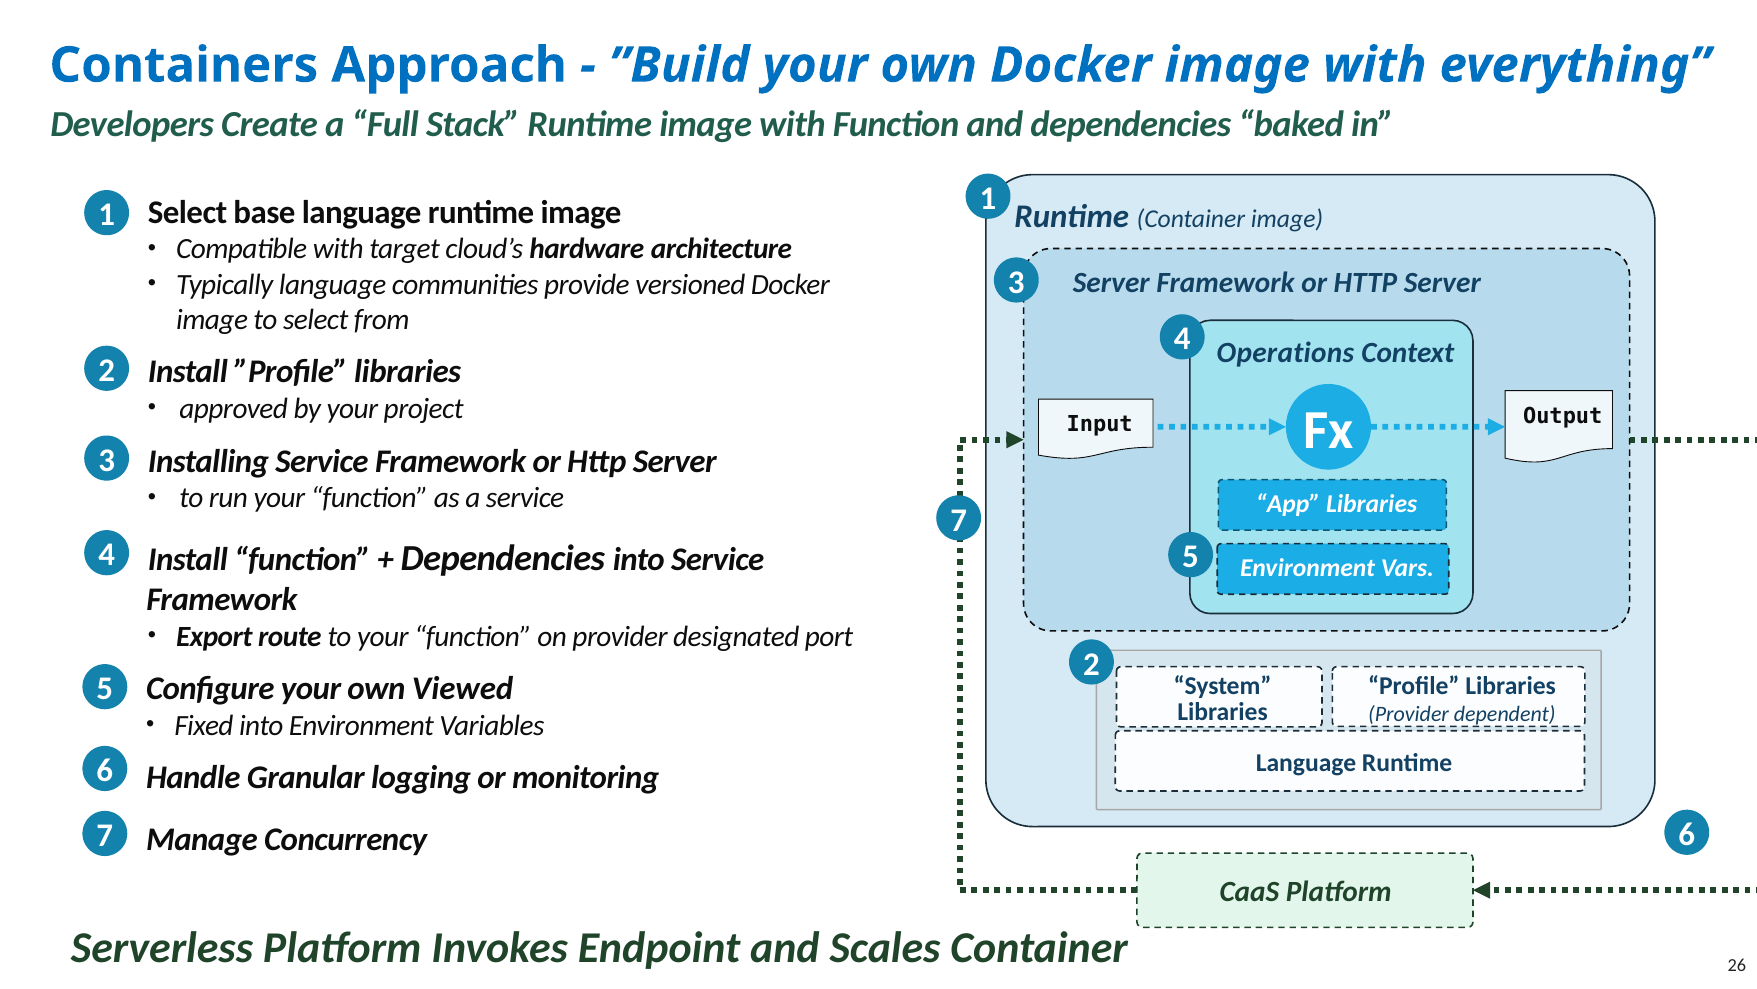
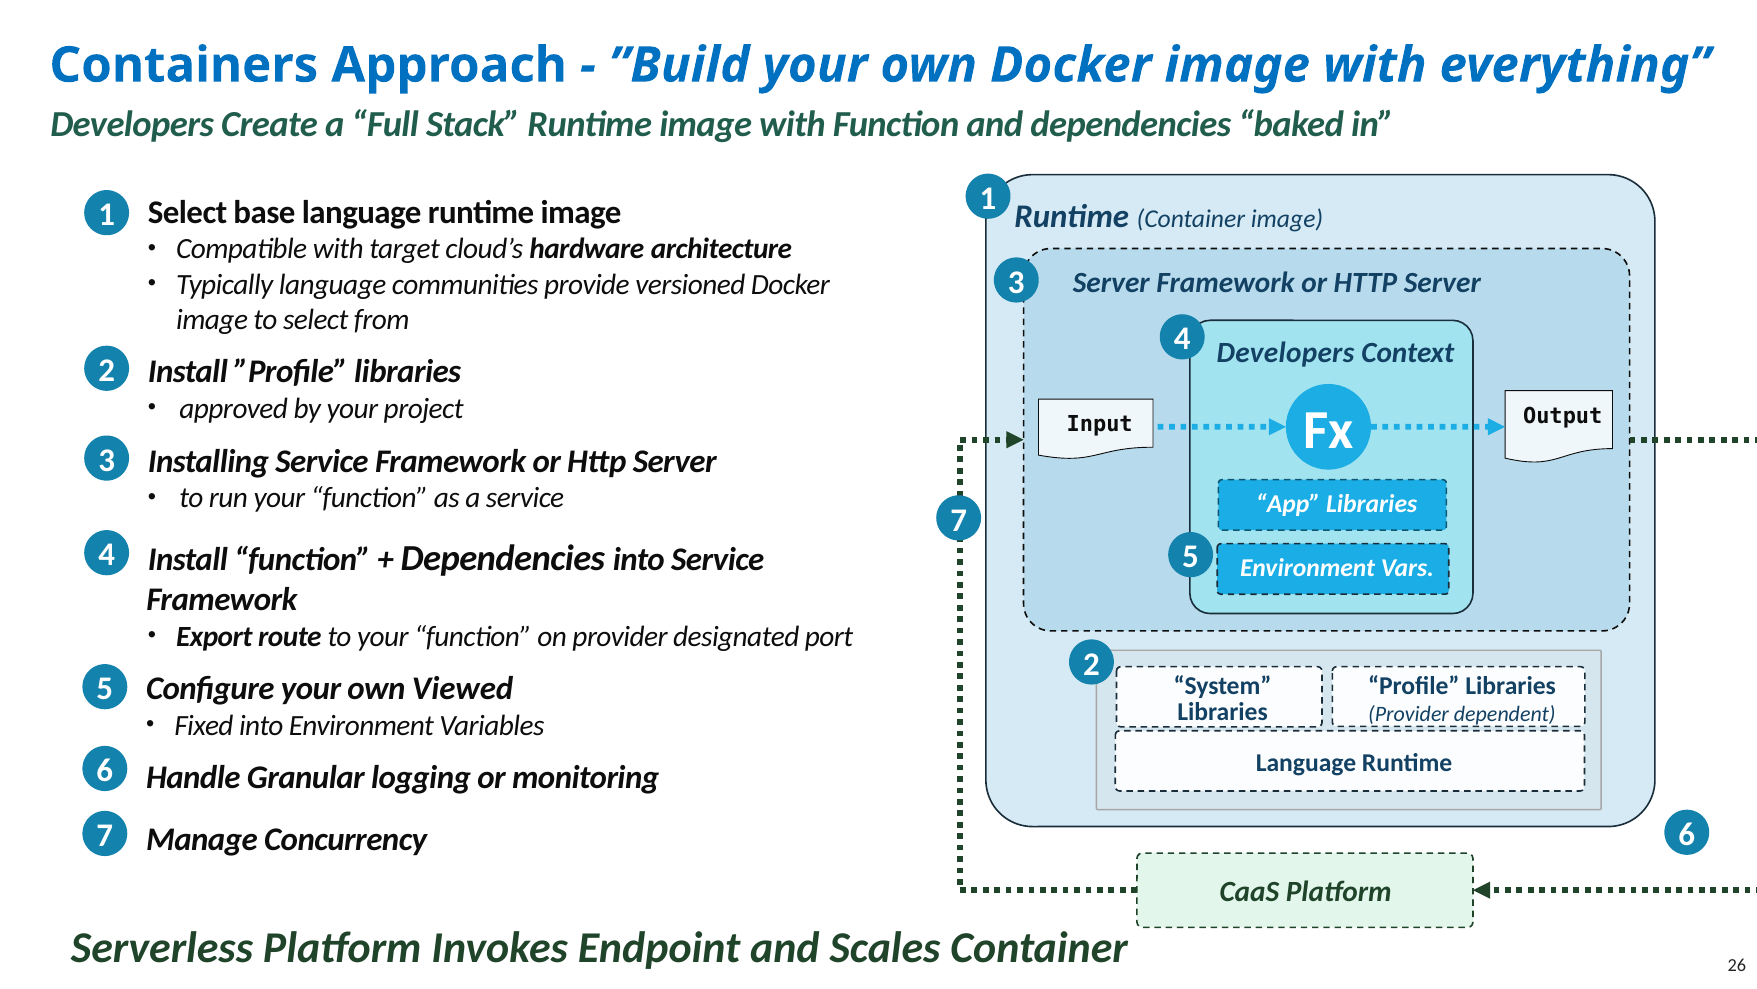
Operations: Operations -> Developers (1285, 352)
